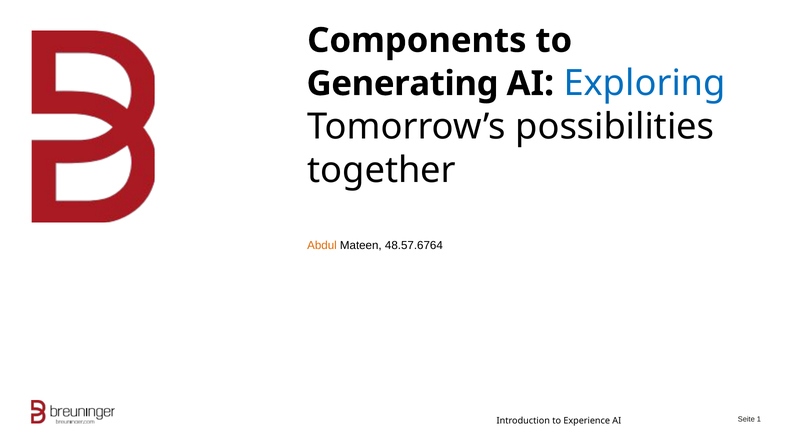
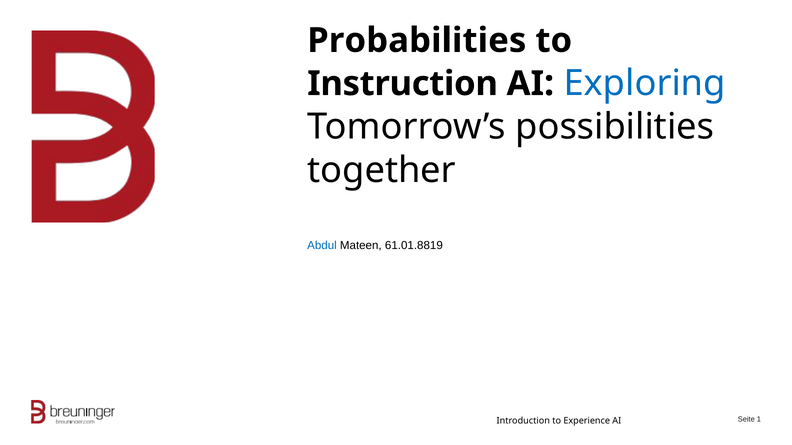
Components: Components -> Probabilities (417, 41)
Generating: Generating -> Instruction (403, 84)
Abdul colour: orange -> blue (322, 246)
48.57.6764: 48.57.6764 -> 61.01.8819 (414, 246)
